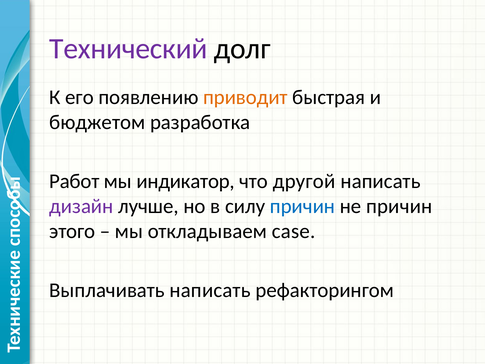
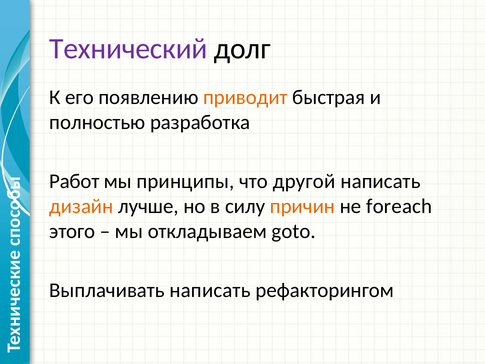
бюджетом: бюджетом -> полностью (97, 122)
индикатор: индикатор -> принципы (185, 181)
дизайн colour: purple -> orange (81, 206)
причин colour: blue -> orange (302, 206)
не причин: причин -> foreach (399, 206)
case: case -> goto (294, 231)
